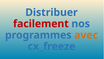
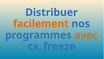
facilement colour: red -> orange (41, 24)
